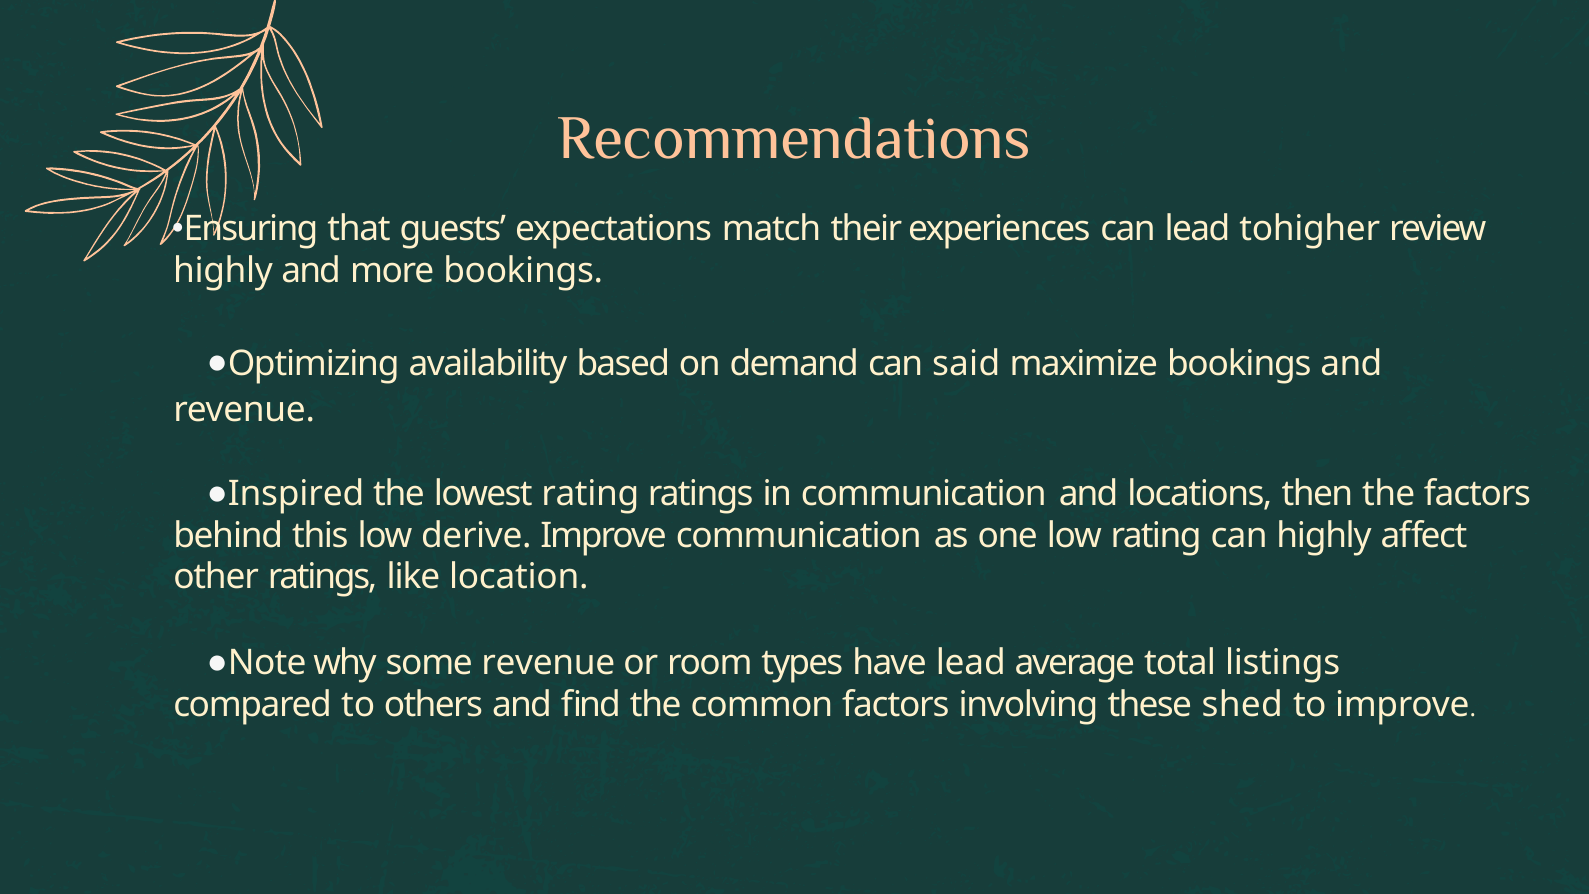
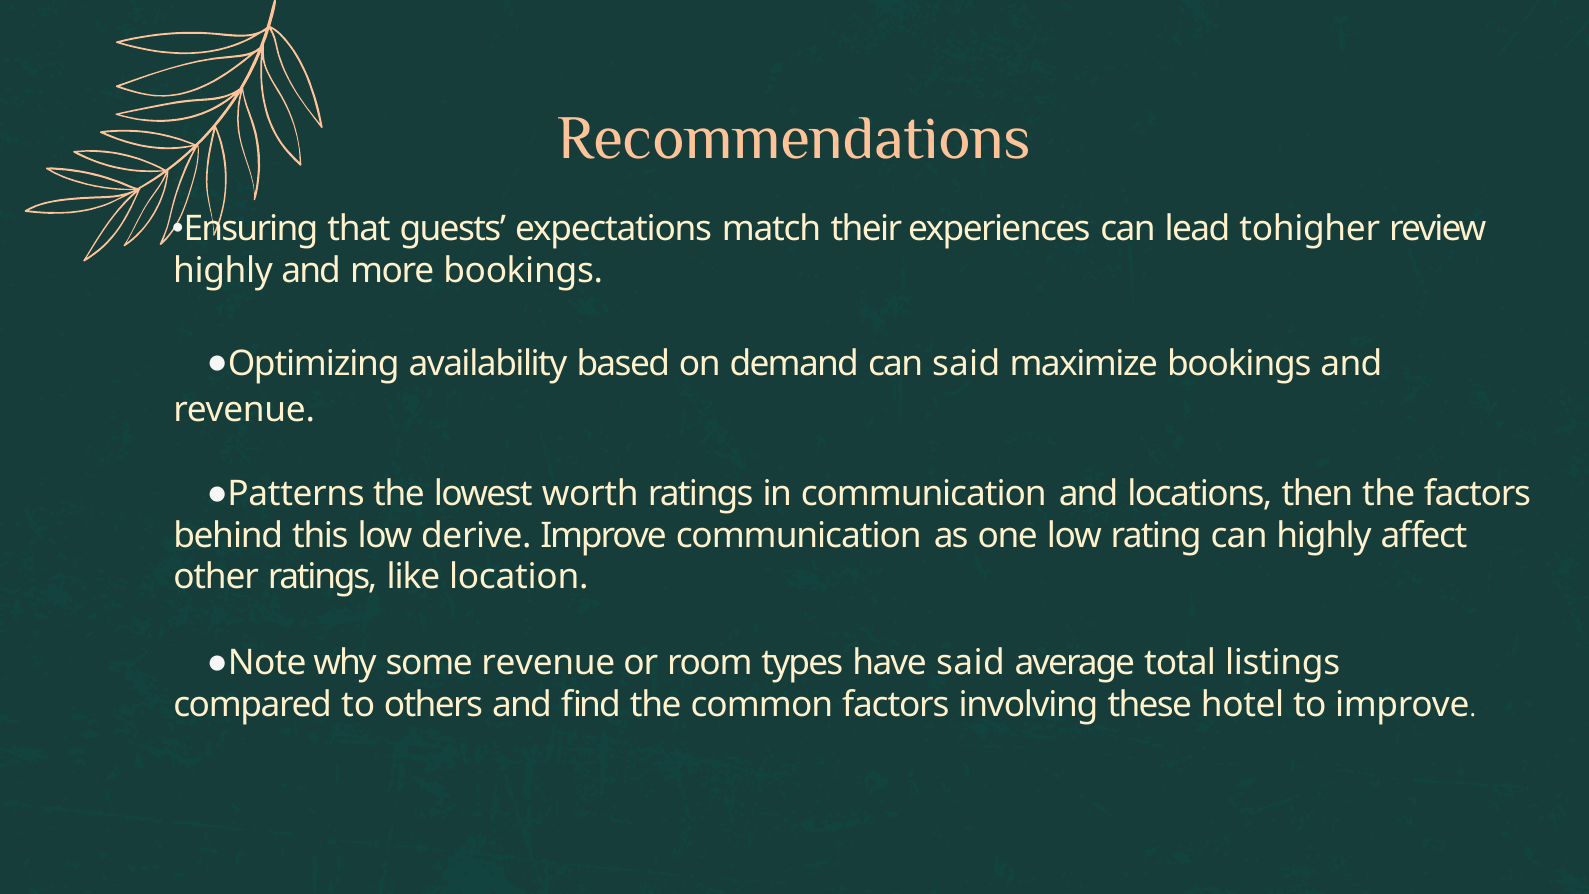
Inspired: Inspired -> Patterns (296, 494)
lowest rating: rating -> worth (590, 494)
have lead: lead -> said (971, 663)
shed: shed -> hotel (1243, 704)
